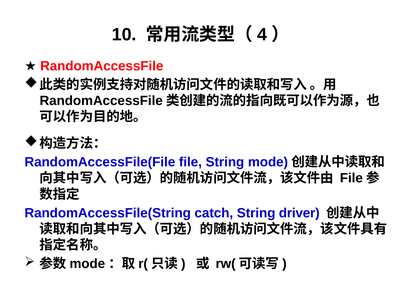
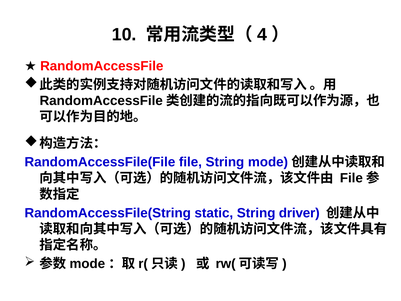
catch: catch -> static (214, 213)
